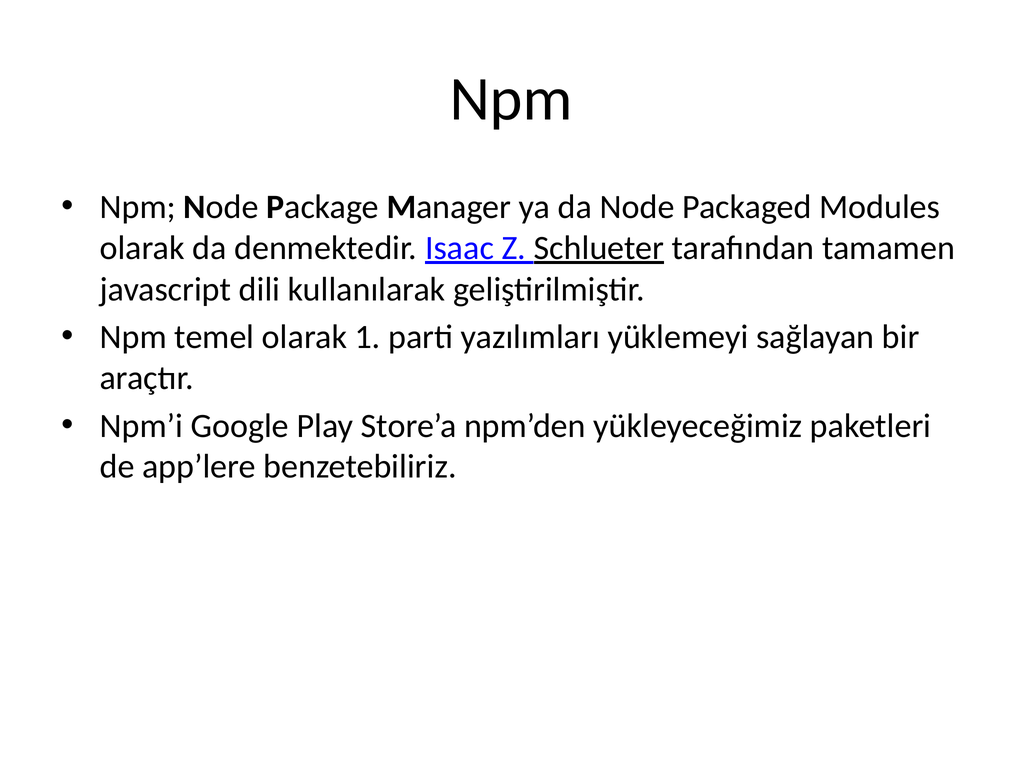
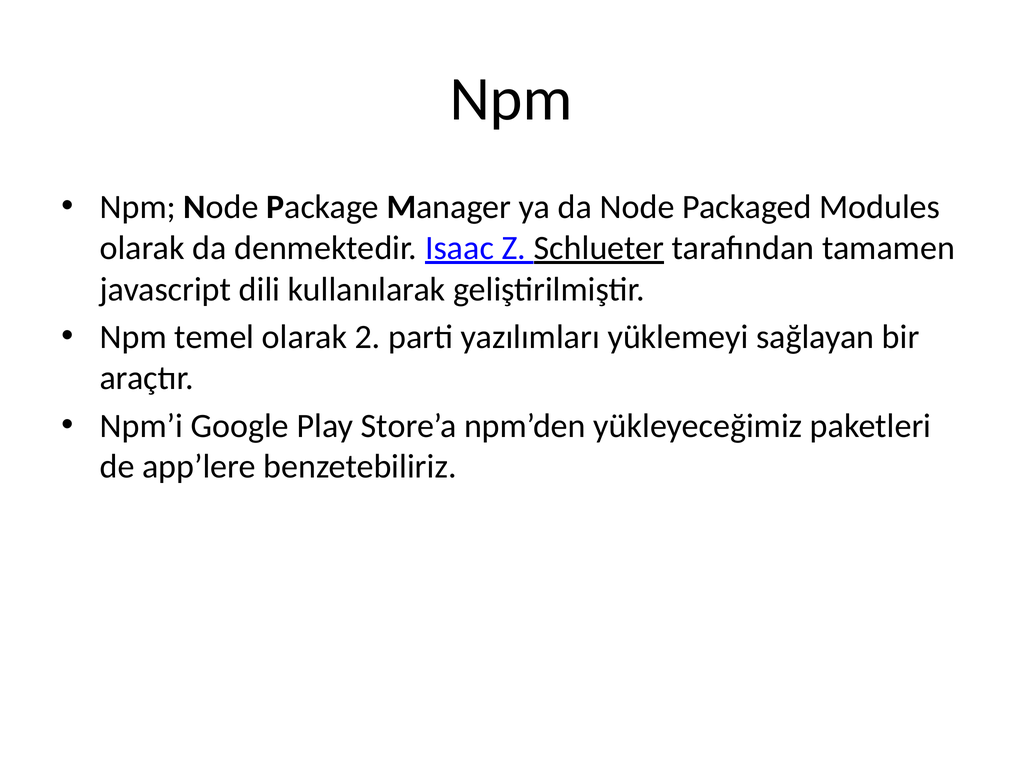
1: 1 -> 2 (368, 337)
